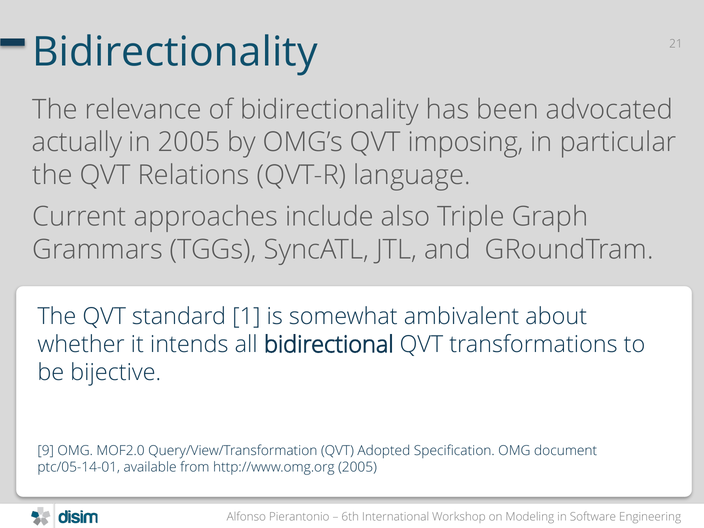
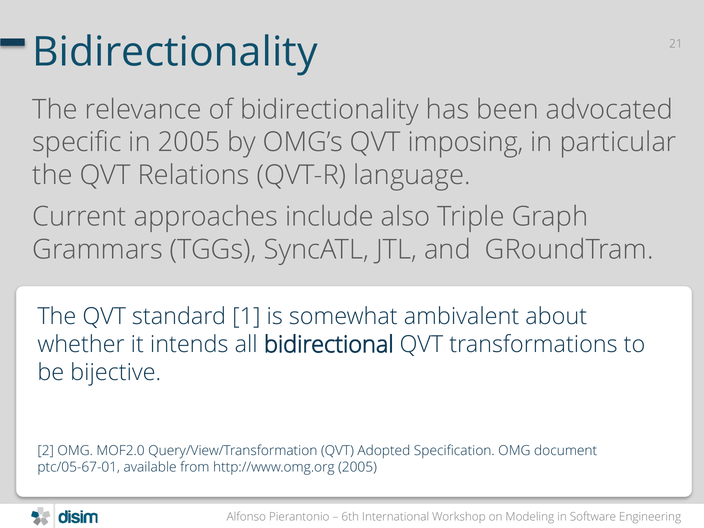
actually: actually -> specific (77, 142)
9: 9 -> 2 (46, 451)
ptc/05-14-01: ptc/05-14-01 -> ptc/05-67-01 (79, 467)
